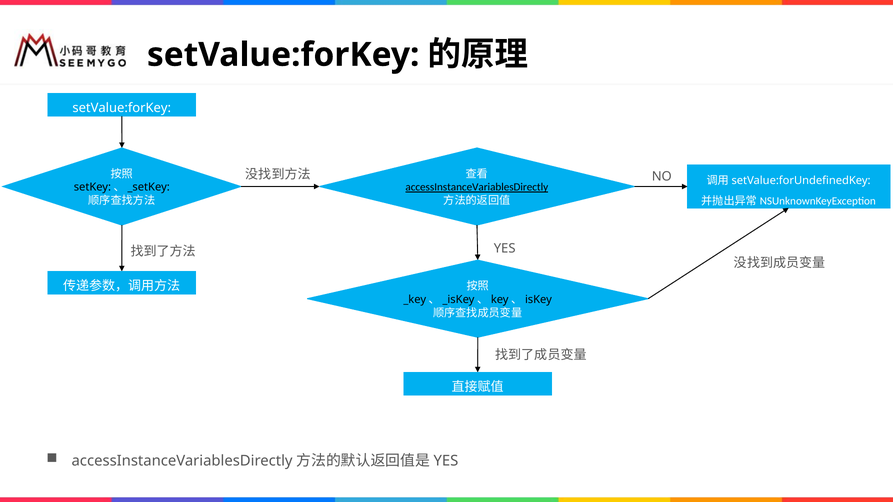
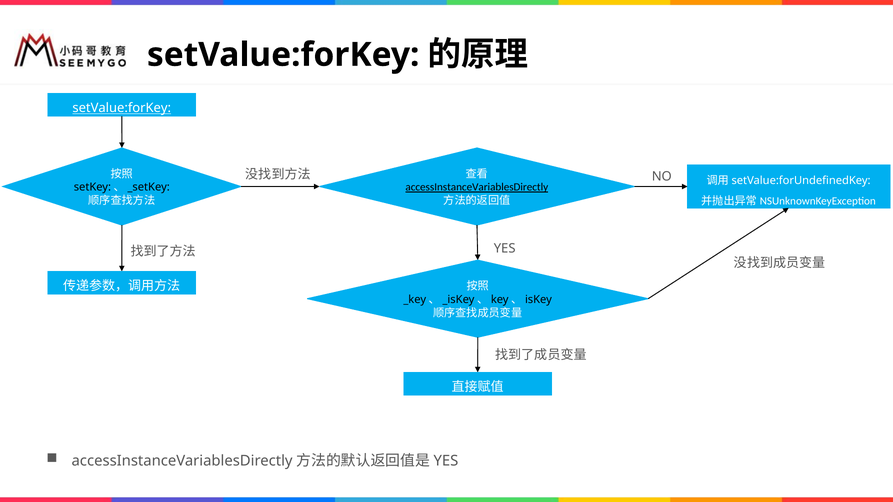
setValue:forKey underline: none -> present (122, 108)
